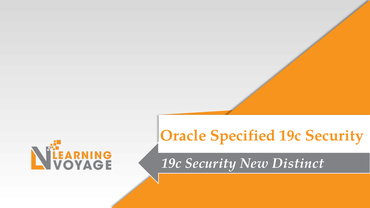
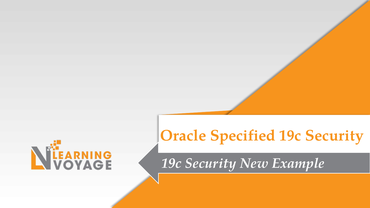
Distinct: Distinct -> Example (298, 163)
